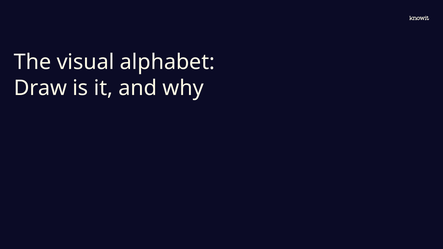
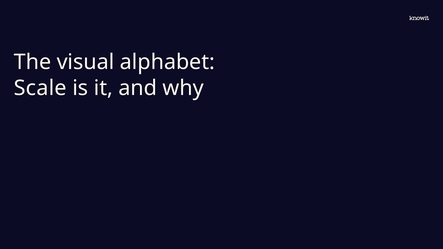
Draw: Draw -> Scale (40, 88)
